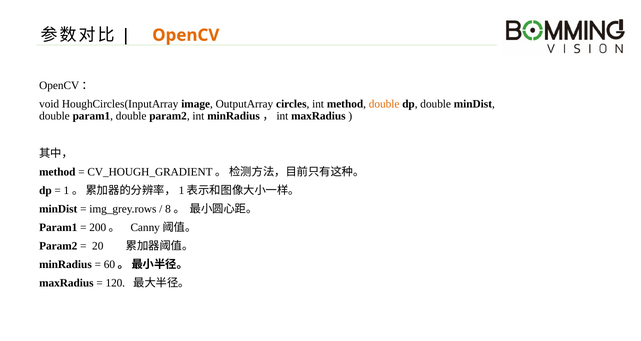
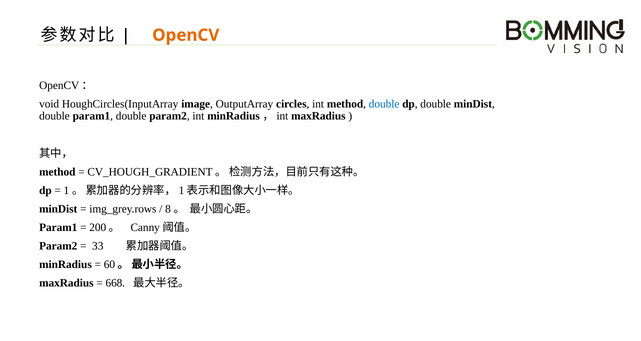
double colour: orange -> blue (384, 104)
20: 20 -> 33 (98, 246)
120: 120 -> 668 (115, 283)
